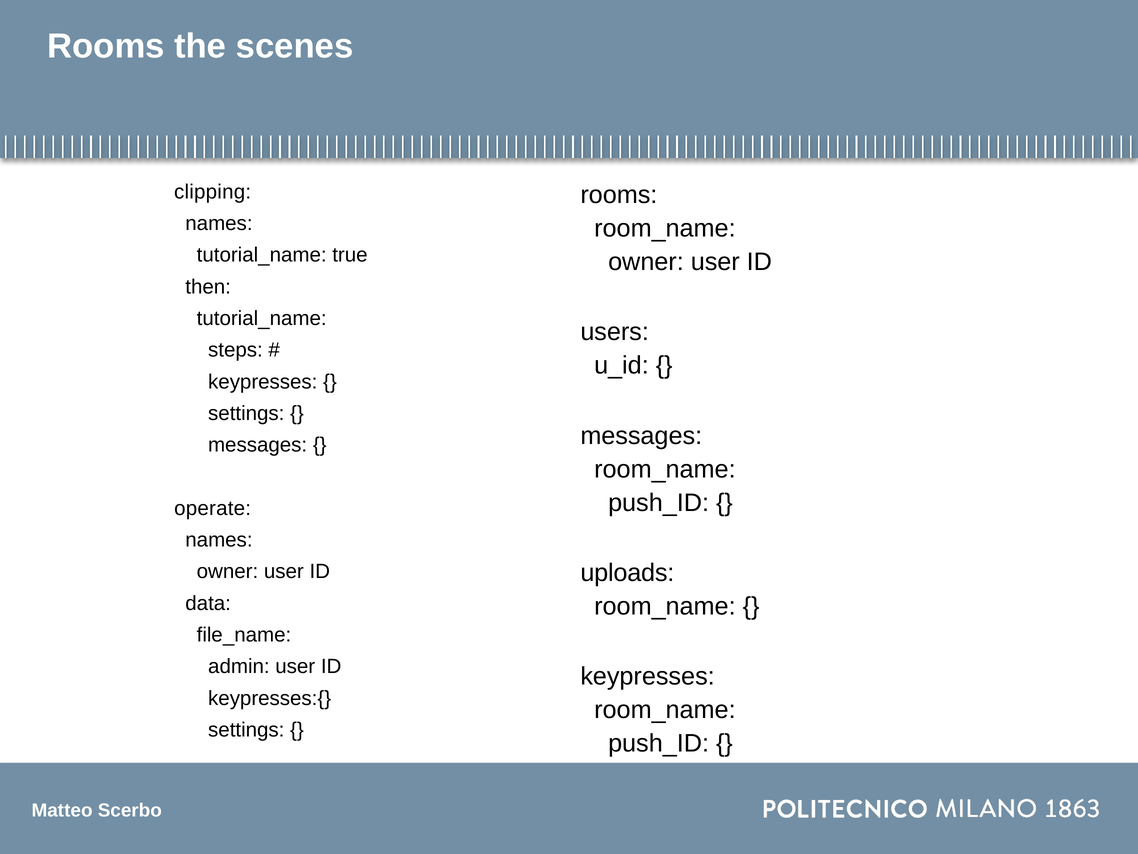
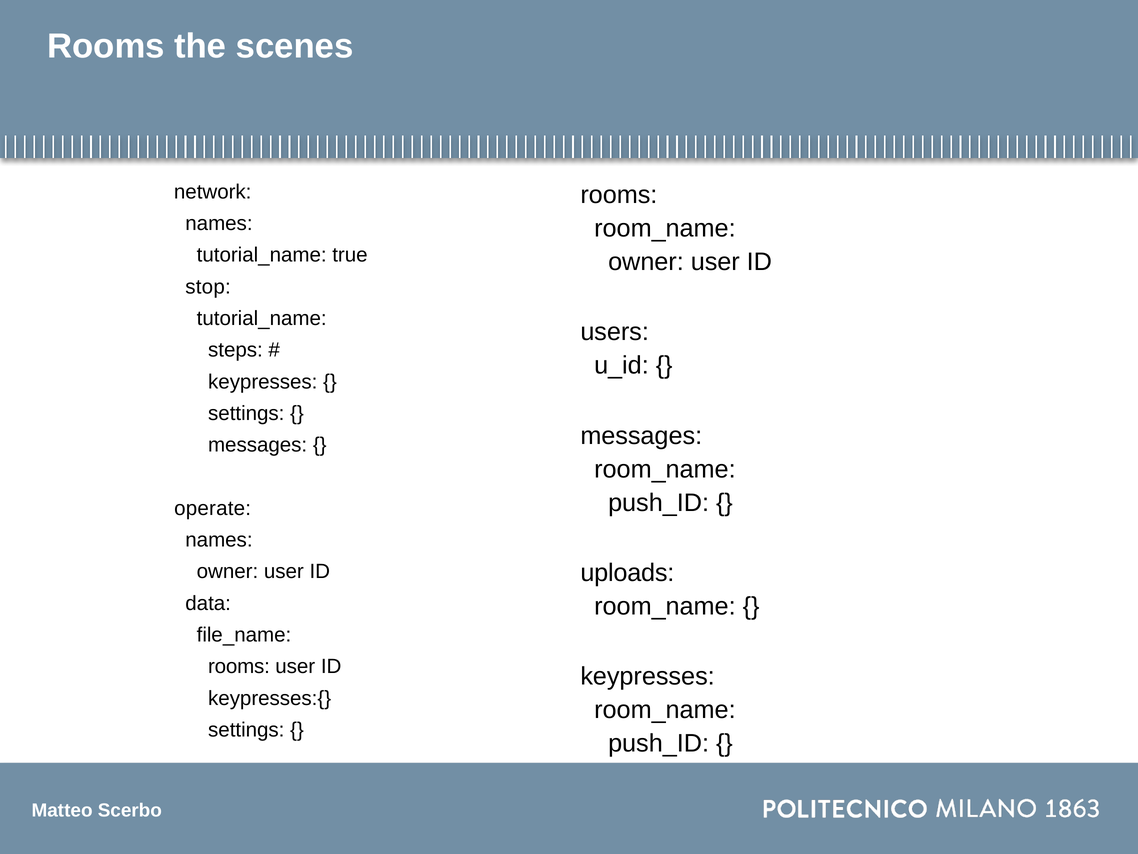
clipping: clipping -> network (213, 192)
then: then -> stop (208, 287)
admin: admin -> rooms (239, 666)
